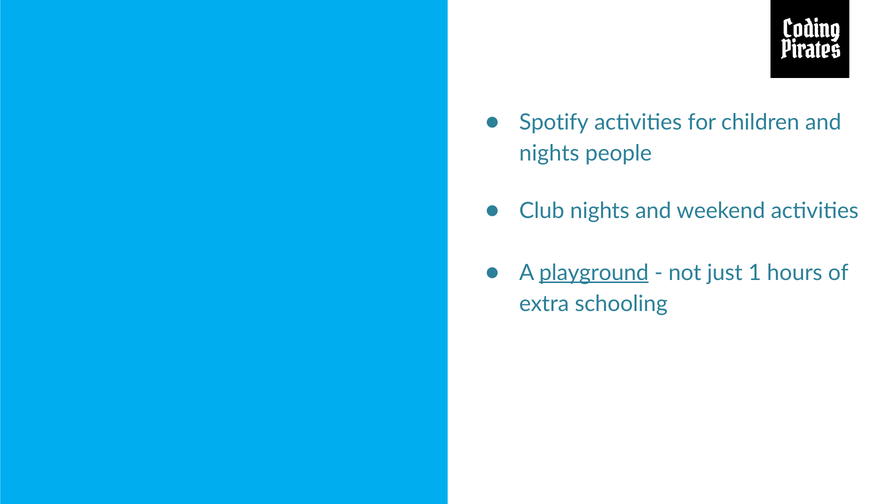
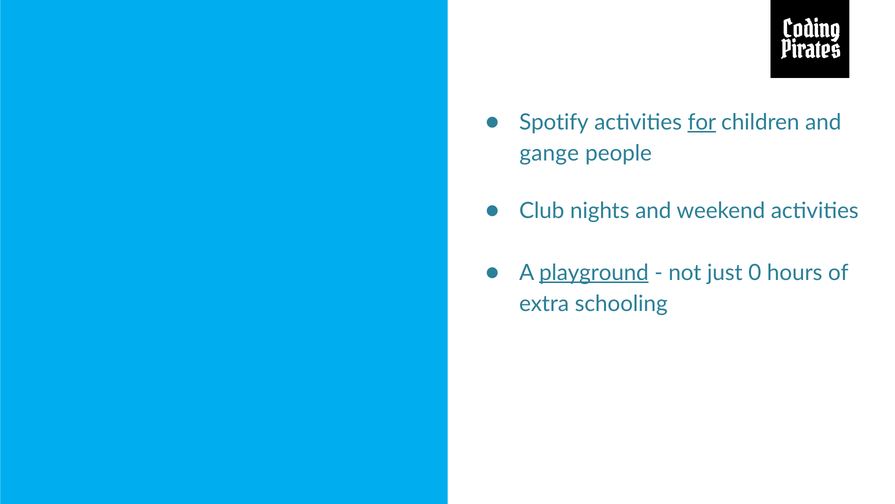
for underline: none -> present (702, 122)
nights: nights -> gange (549, 153)
1: 1 -> 0 (755, 272)
